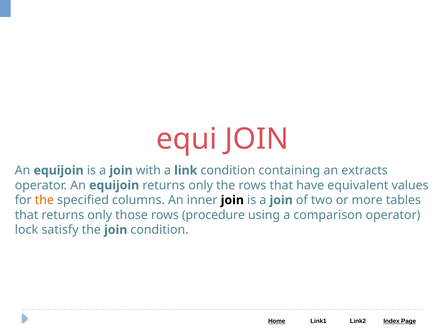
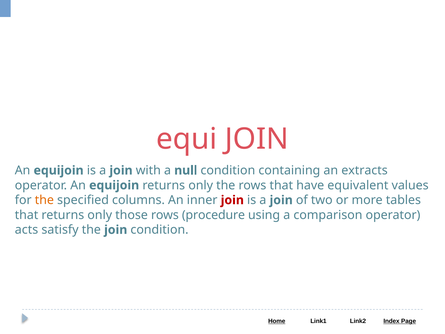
link: link -> null (186, 170)
join colour: black -> red (232, 200)
lock: lock -> acts (27, 230)
